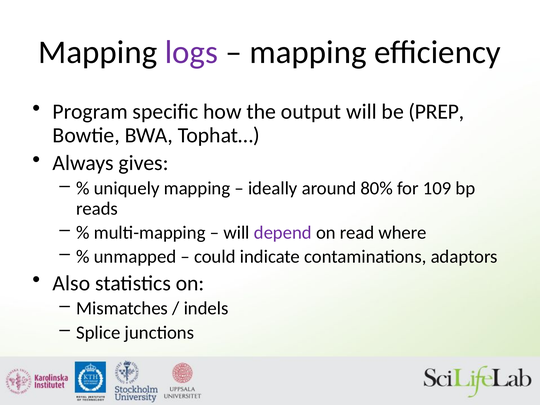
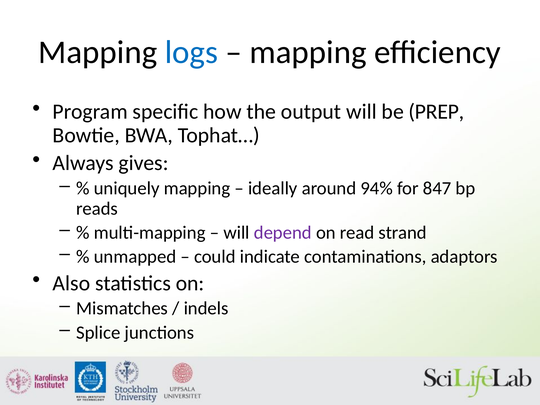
logs colour: purple -> blue (191, 52)
80%: 80% -> 94% (377, 188)
109: 109 -> 847 (437, 188)
where: where -> strand (403, 233)
